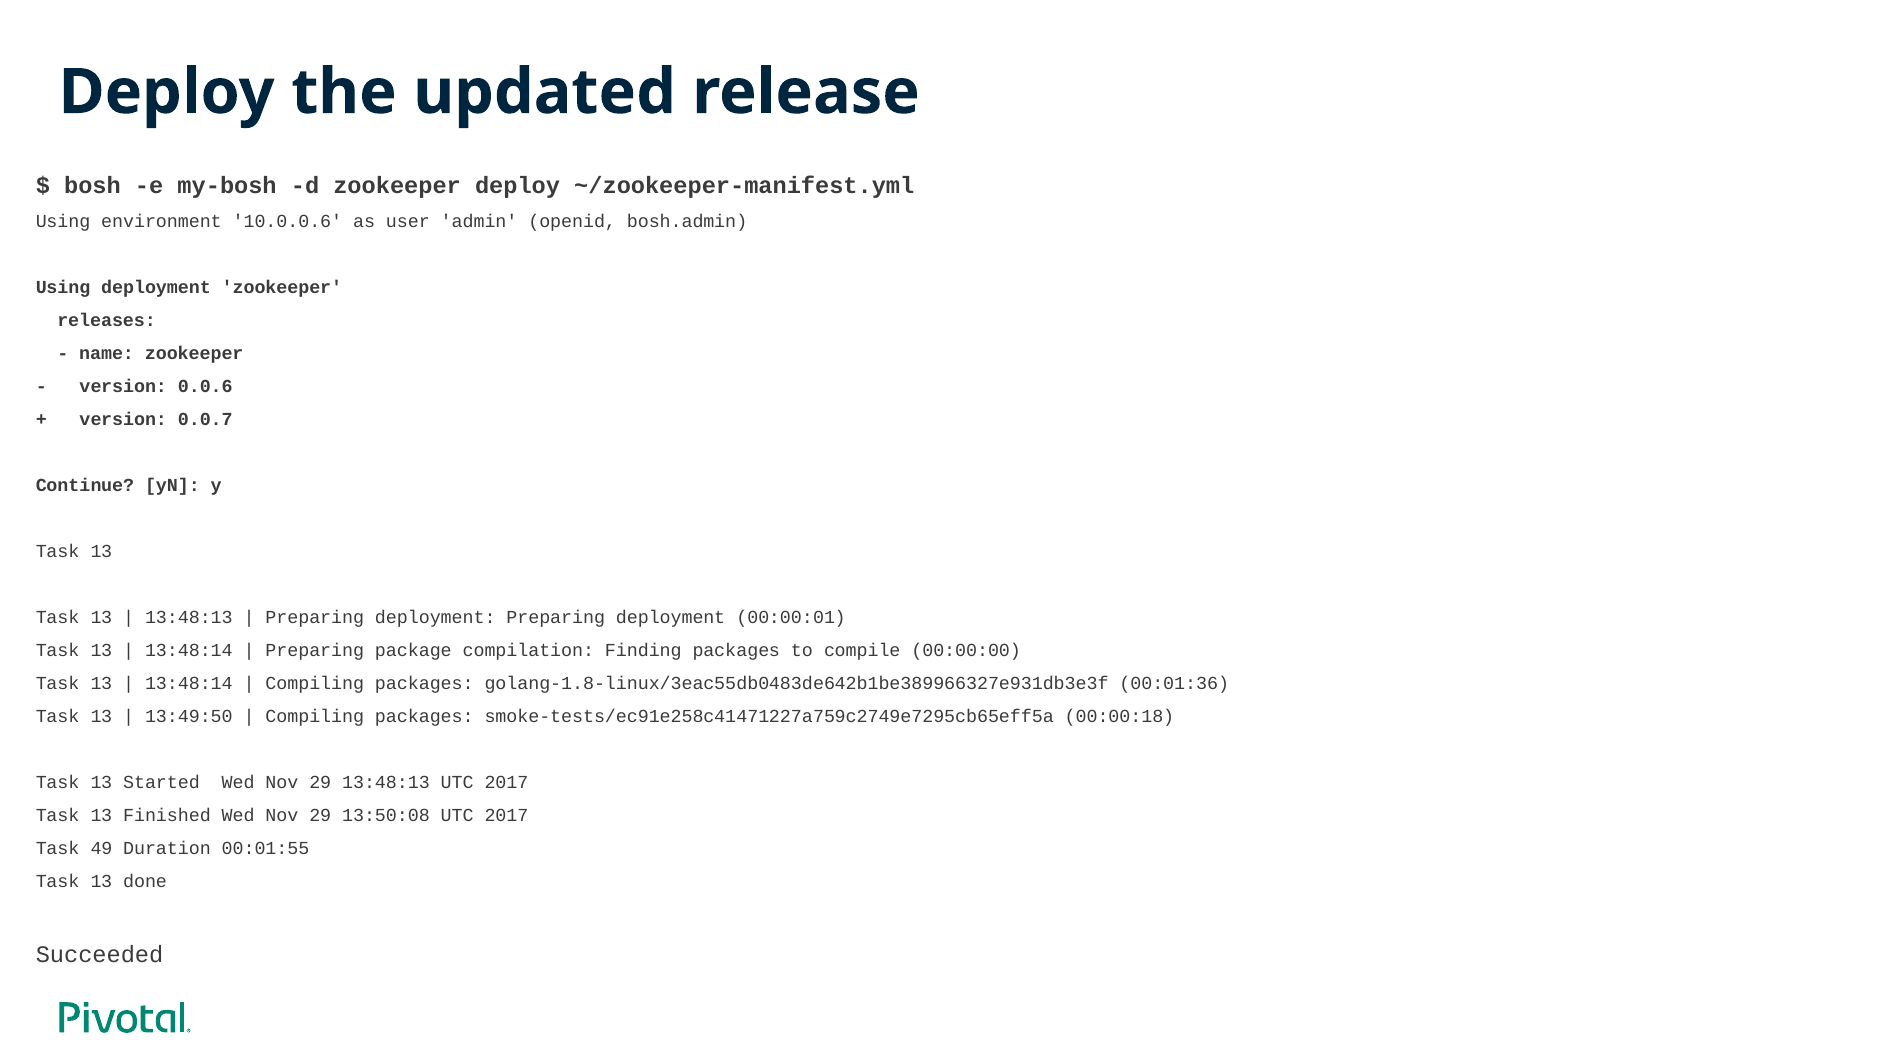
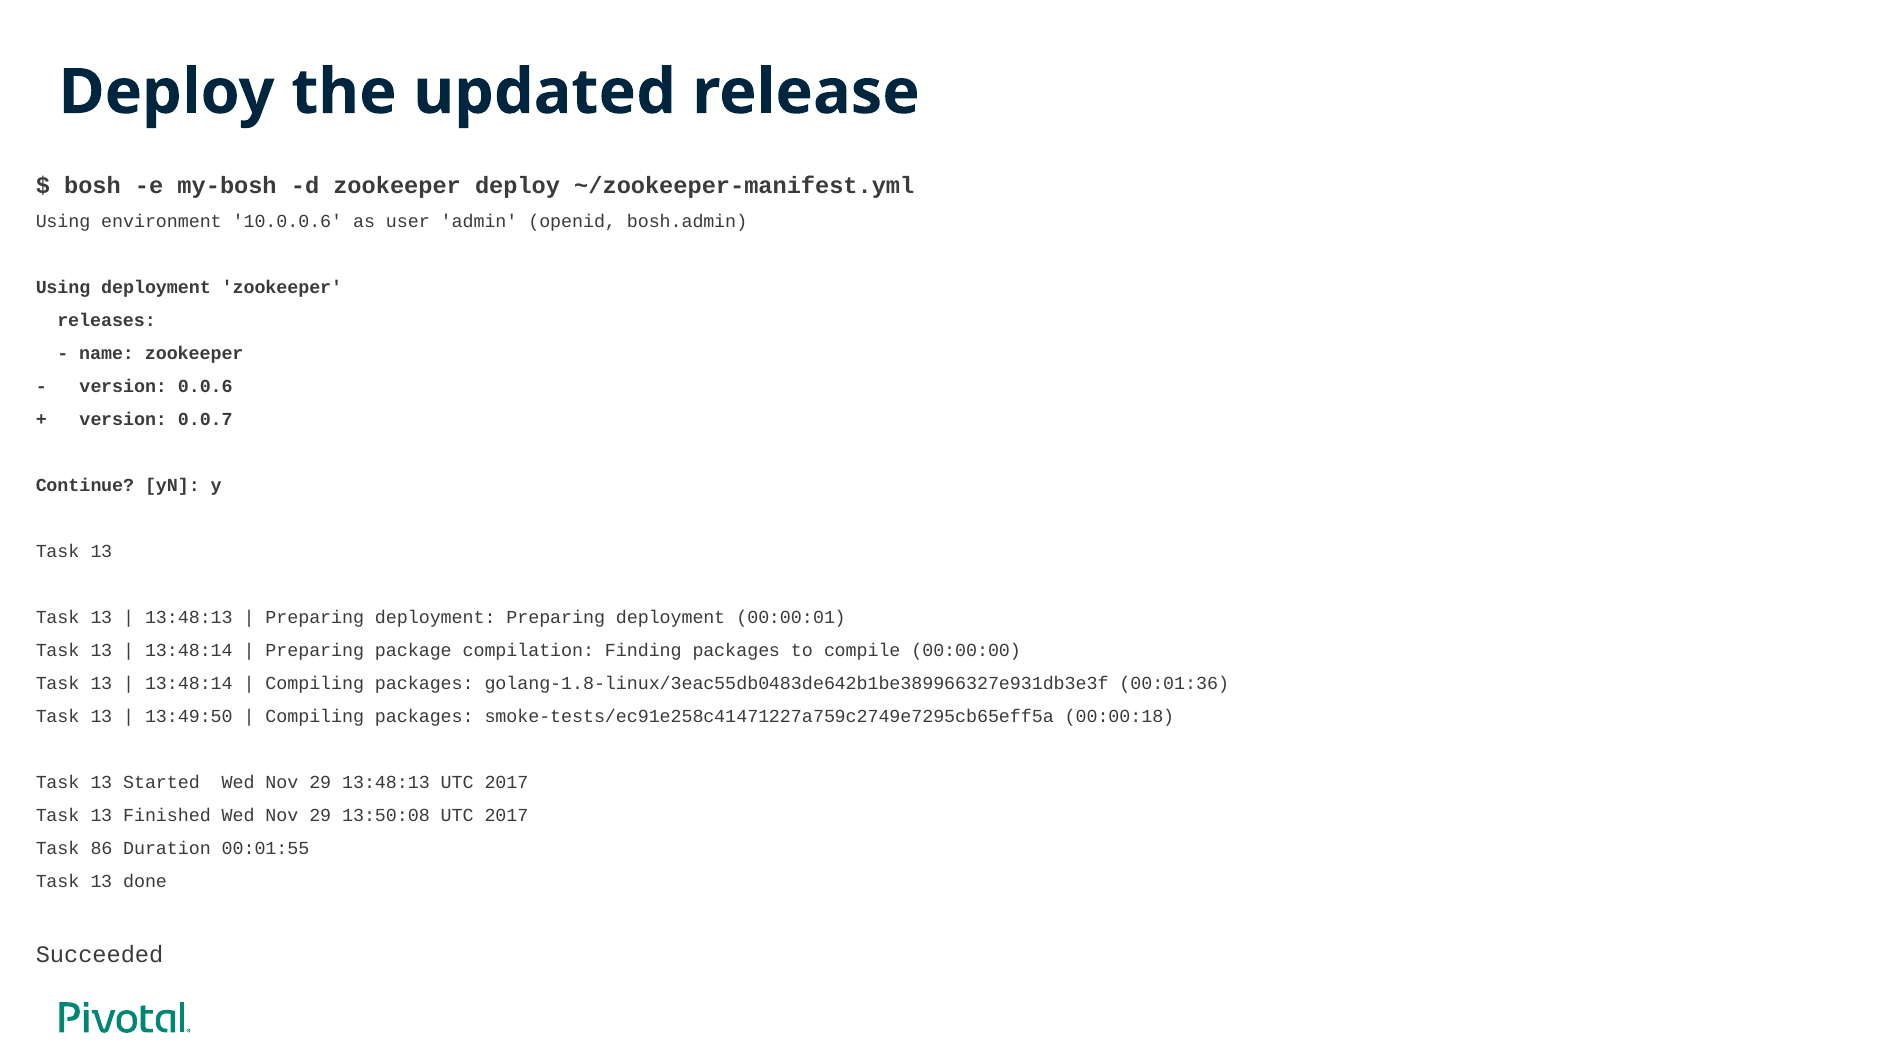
49: 49 -> 86 (101, 849)
